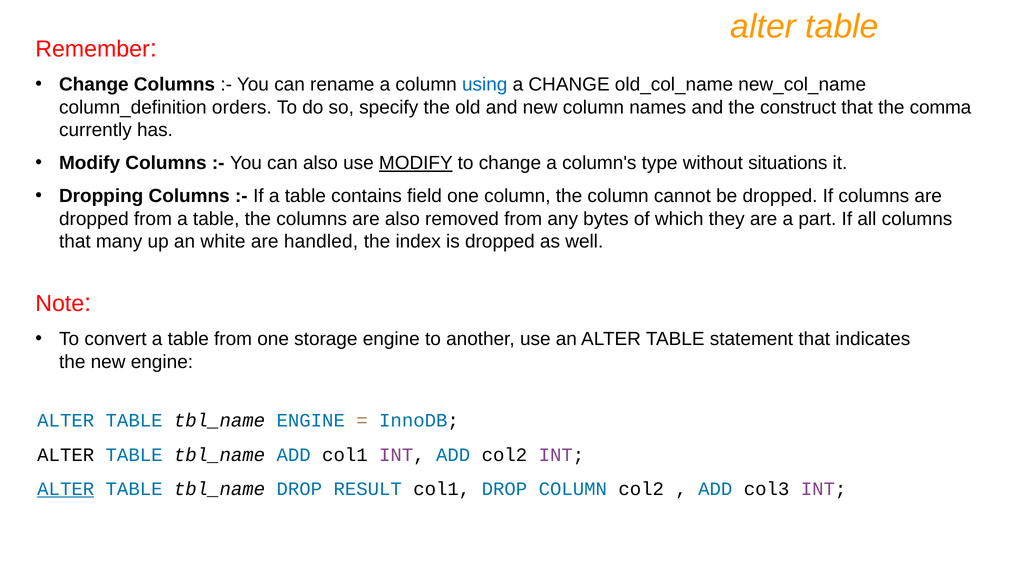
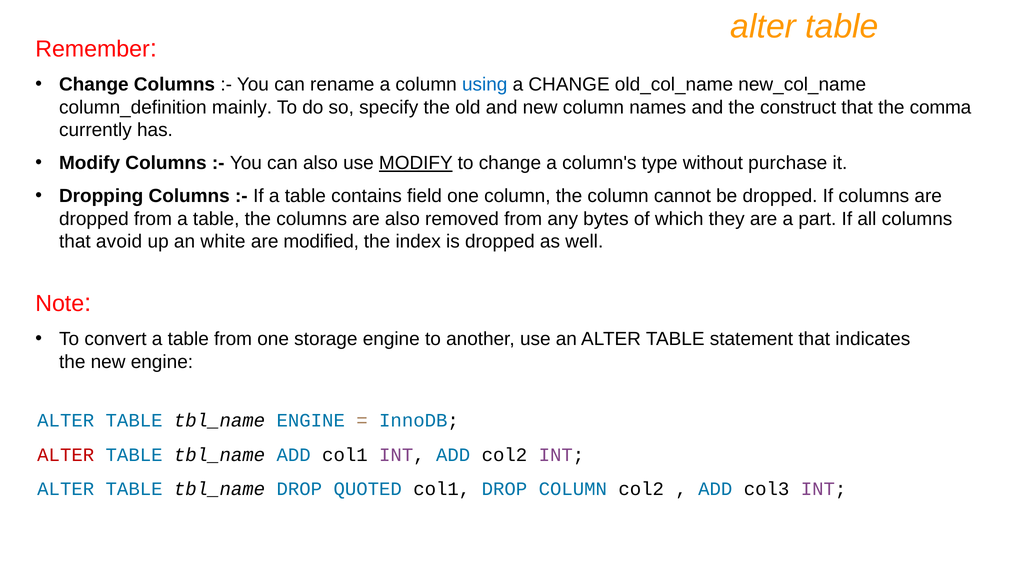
orders: orders -> mainly (242, 107)
situations: situations -> purchase (788, 163)
many: many -> avoid (119, 242)
handled: handled -> modified (321, 242)
ALTER colour: black -> red (66, 455)
ALTER underline: present -> none (66, 489)
RESULT: RESULT -> QUOTED (368, 489)
